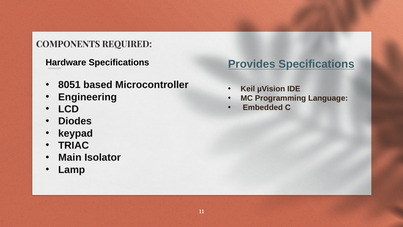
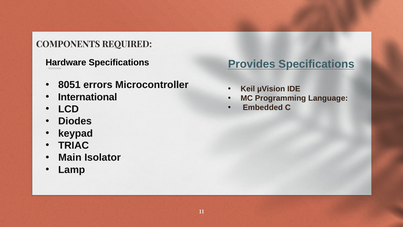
based: based -> errors (98, 85)
Engineering: Engineering -> International (88, 97)
